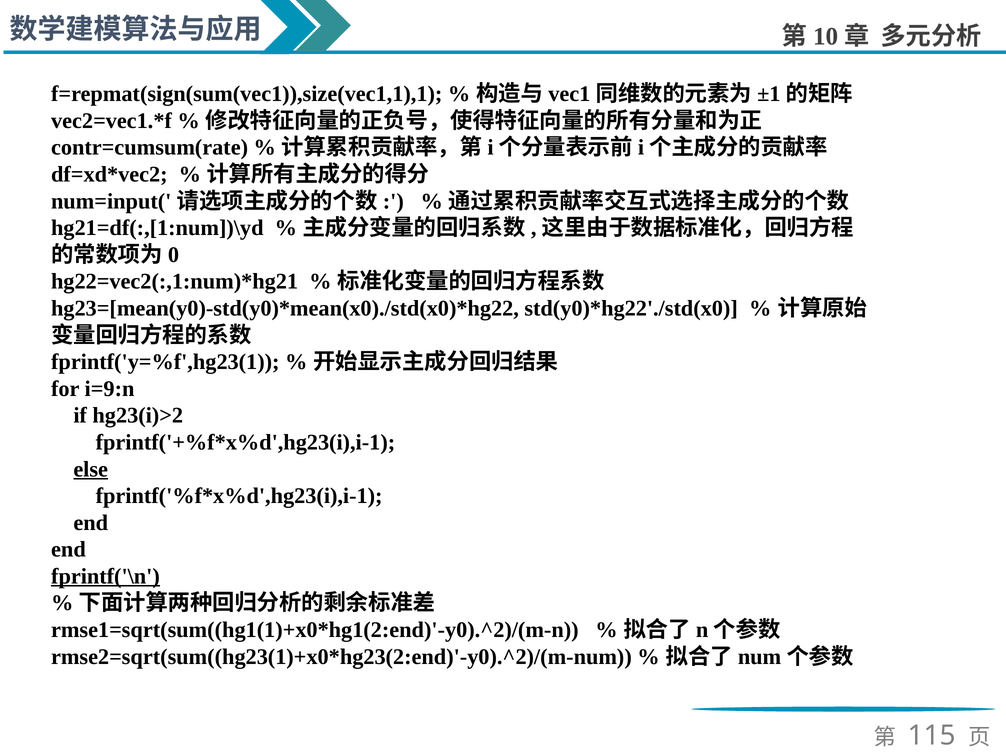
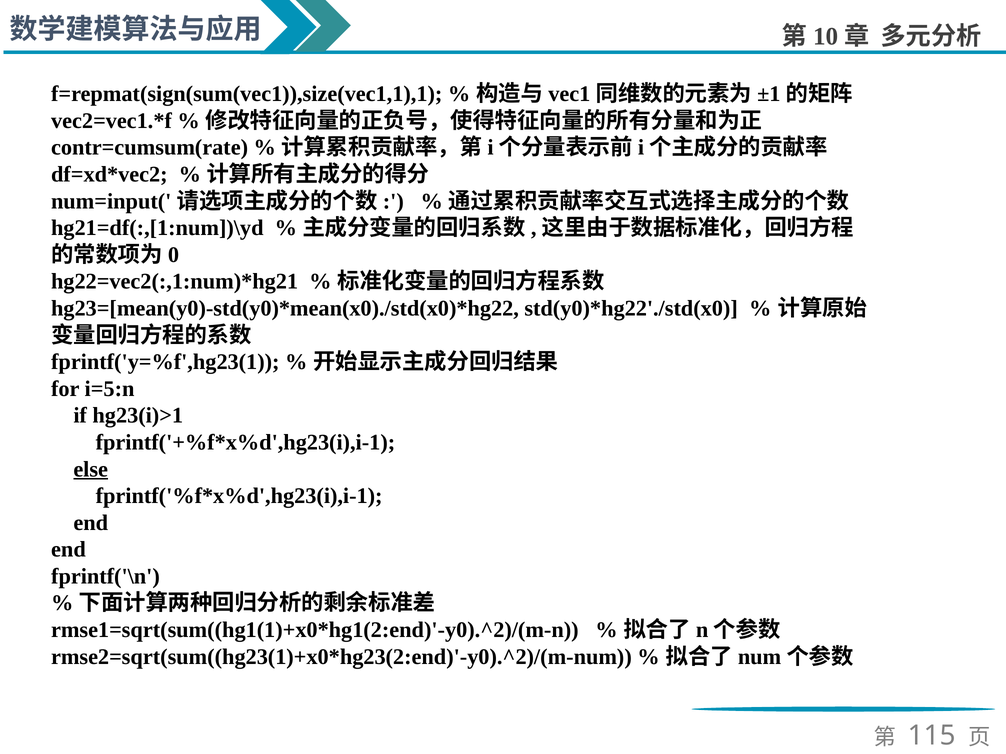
i=9:n: i=9:n -> i=5:n (110, 389)
hg23(i)>2: hg23(i)>2 -> hg23(i)>1 (138, 416)
fprintf('\n underline: present -> none (105, 577)
